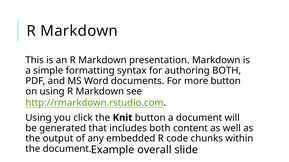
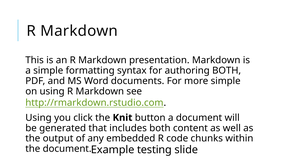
more button: button -> simple (226, 81)
overall: overall -> testing (155, 150)
